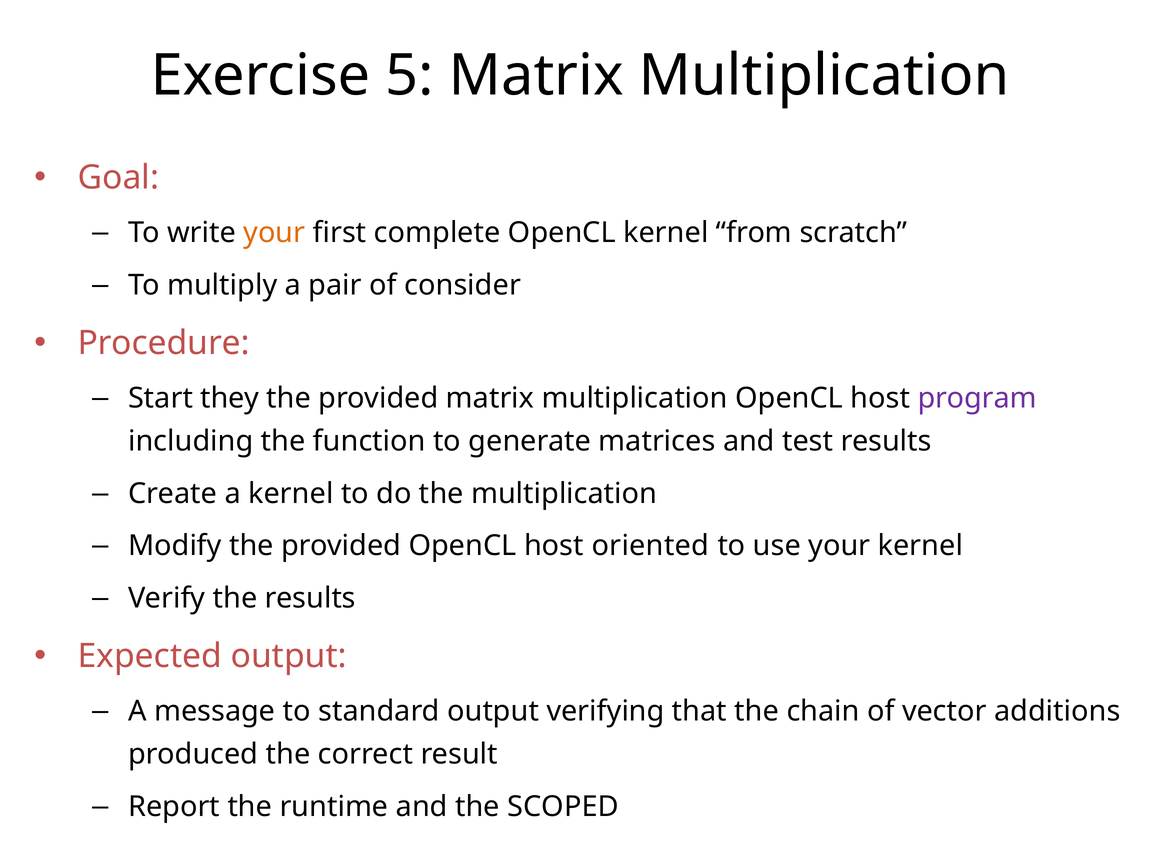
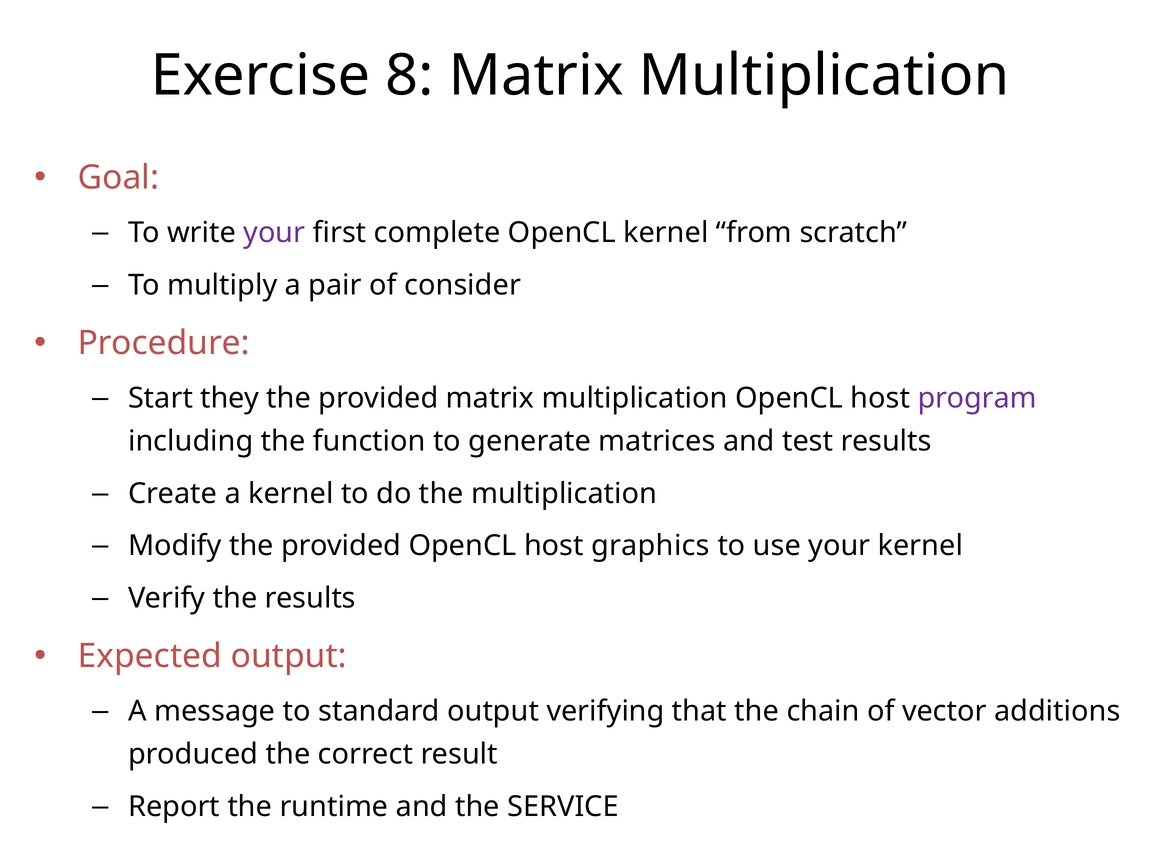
5: 5 -> 8 (409, 76)
your colour: orange -> purple (274, 233)
oriented: oriented -> graphics (650, 546)
SCOPED: SCOPED -> SERVICE (563, 807)
